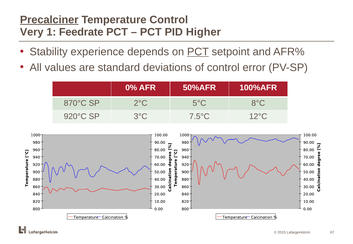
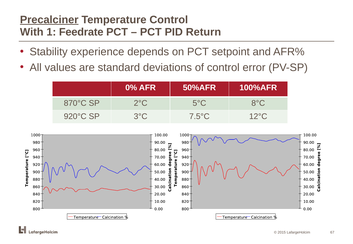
Very: Very -> With (32, 32)
Higher: Higher -> Return (203, 32)
PCT underline: present -> none (198, 52)
